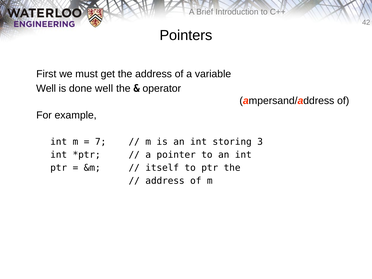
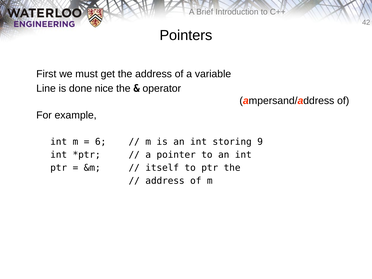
Well: Well -> Line (46, 88)
done well: well -> nice (104, 88)
7: 7 -> 6 (101, 142)
3: 3 -> 9 (260, 142)
